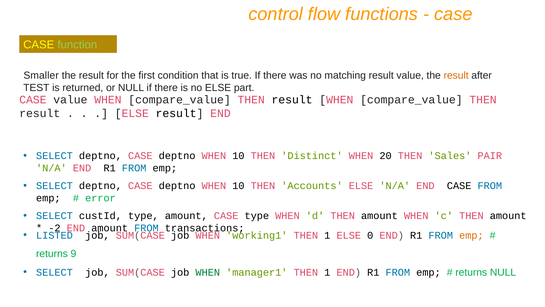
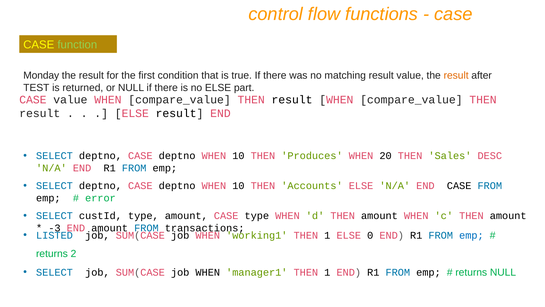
Smaller: Smaller -> Monday (41, 75)
Distinct: Distinct -> Produces (312, 156)
PAIR: PAIR -> DESC (490, 156)
-2: -2 -> -3 (54, 228)
emp colour: orange -> blue (471, 235)
9: 9 -> 2 (73, 254)
WHEN colour: green -> black (208, 272)
